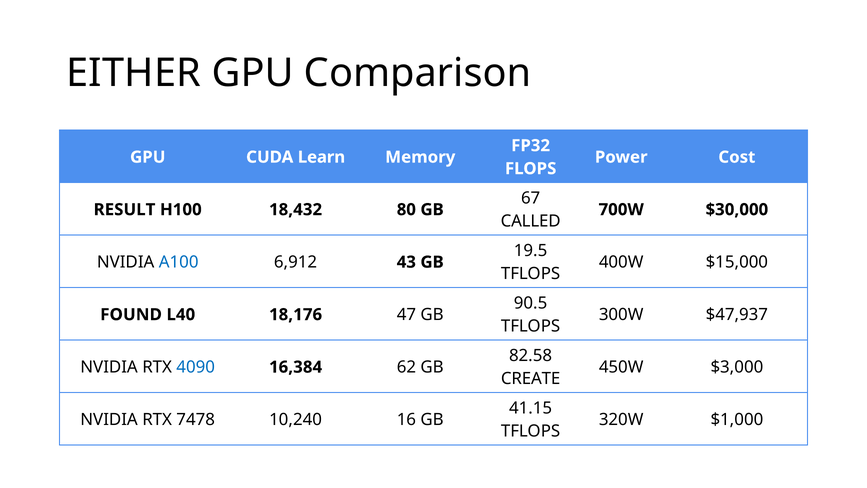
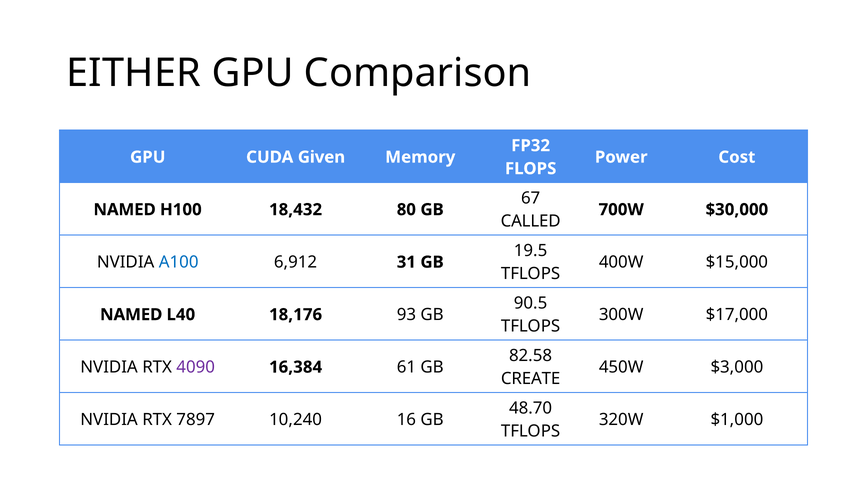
Learn: Learn -> Given (321, 157)
RESULT: RESULT -> NAMED (125, 210)
43: 43 -> 31 (406, 262)
$47,937: $47,937 -> $17,000 (737, 314)
FOUND: FOUND -> NAMED (131, 314)
47: 47 -> 93 (406, 314)
4090 colour: blue -> purple (196, 367)
62: 62 -> 61 (406, 367)
41.15: 41.15 -> 48.70 (531, 408)
7478: 7478 -> 7897 (196, 419)
